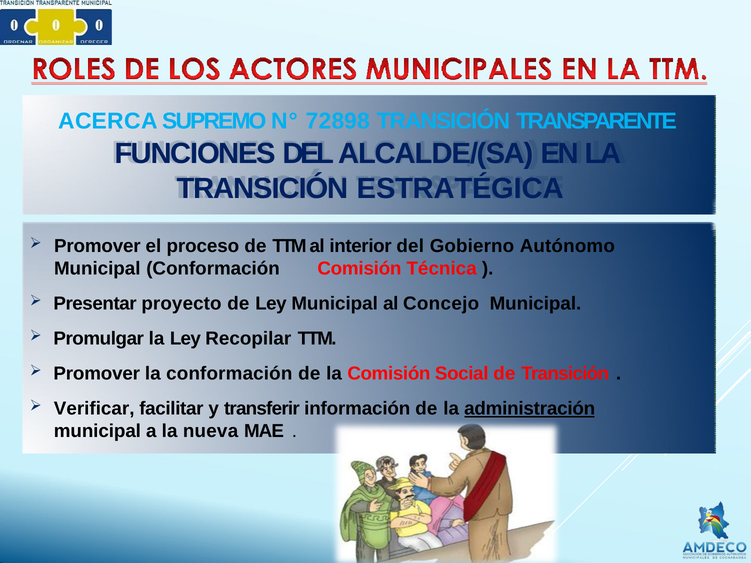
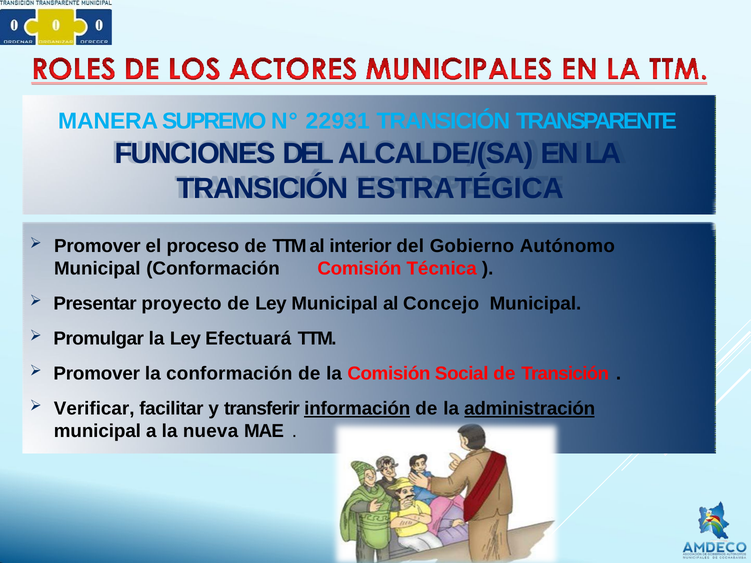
ACERCA: ACERCA -> MANERA (108, 121)
72898: 72898 -> 22931 (338, 121)
Recopilar: Recopilar -> Efectuará (248, 339)
información underline: none -> present (357, 409)
